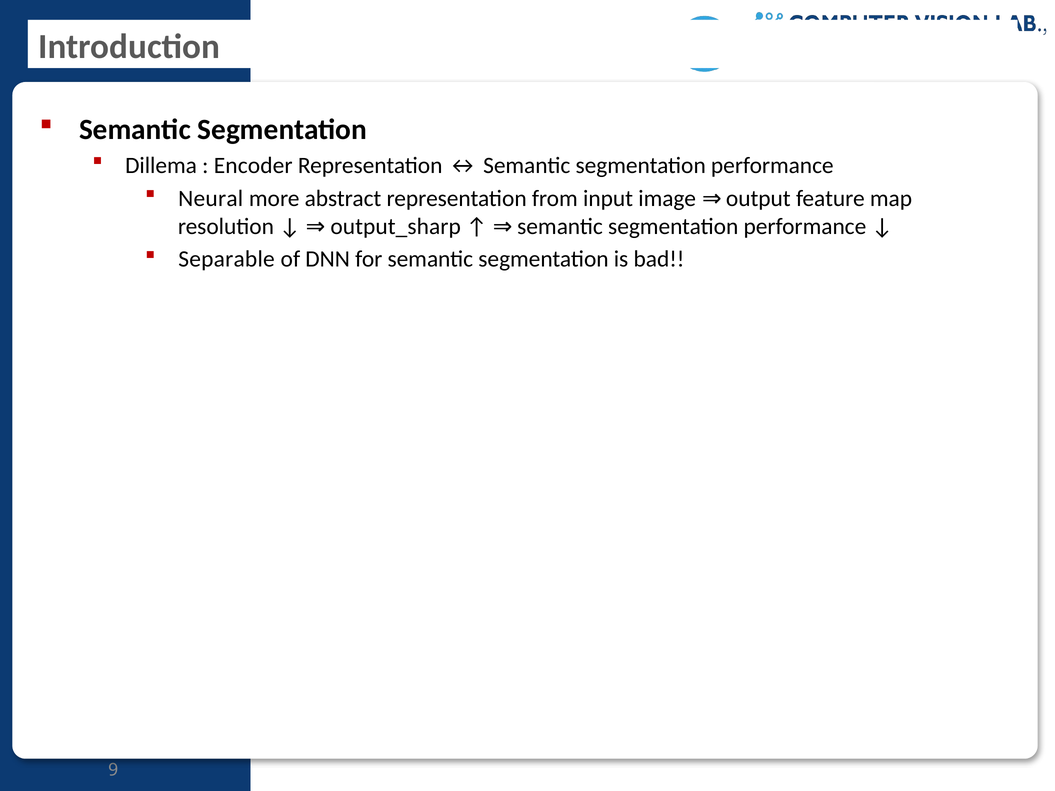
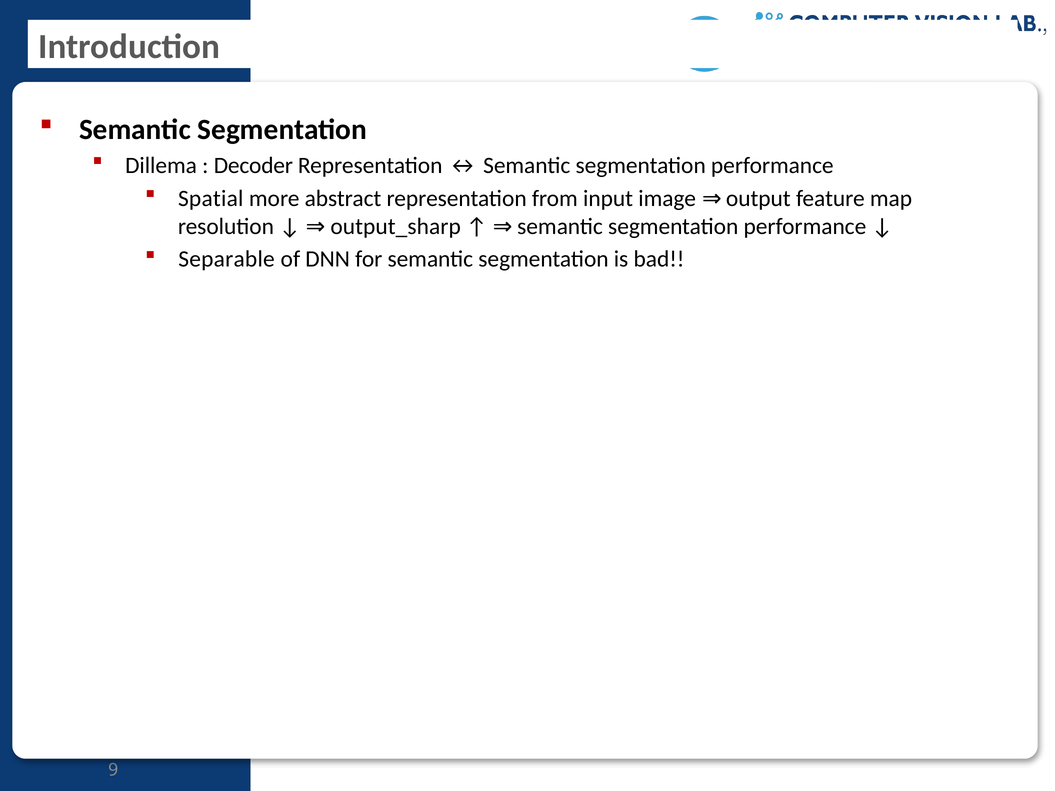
Encoder: Encoder -> Decoder (253, 166)
Neural: Neural -> Spatial (211, 198)
